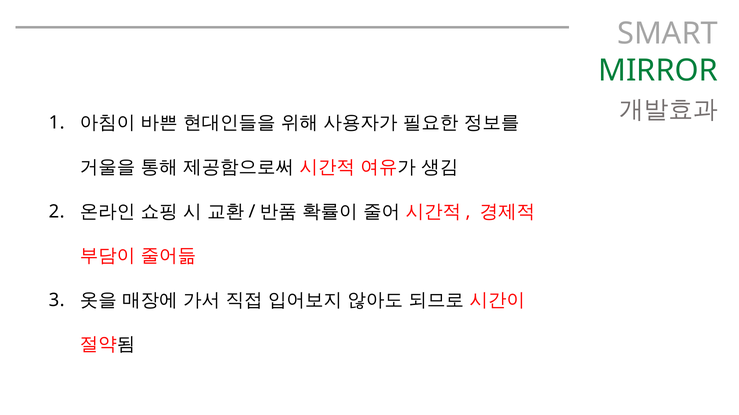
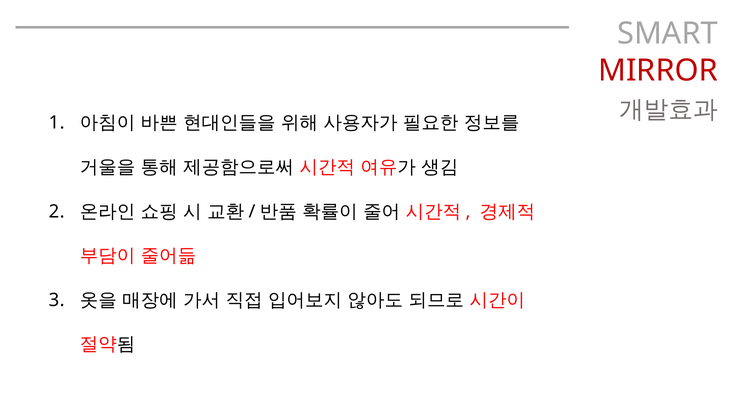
MIRROR colour: green -> red (658, 71)
